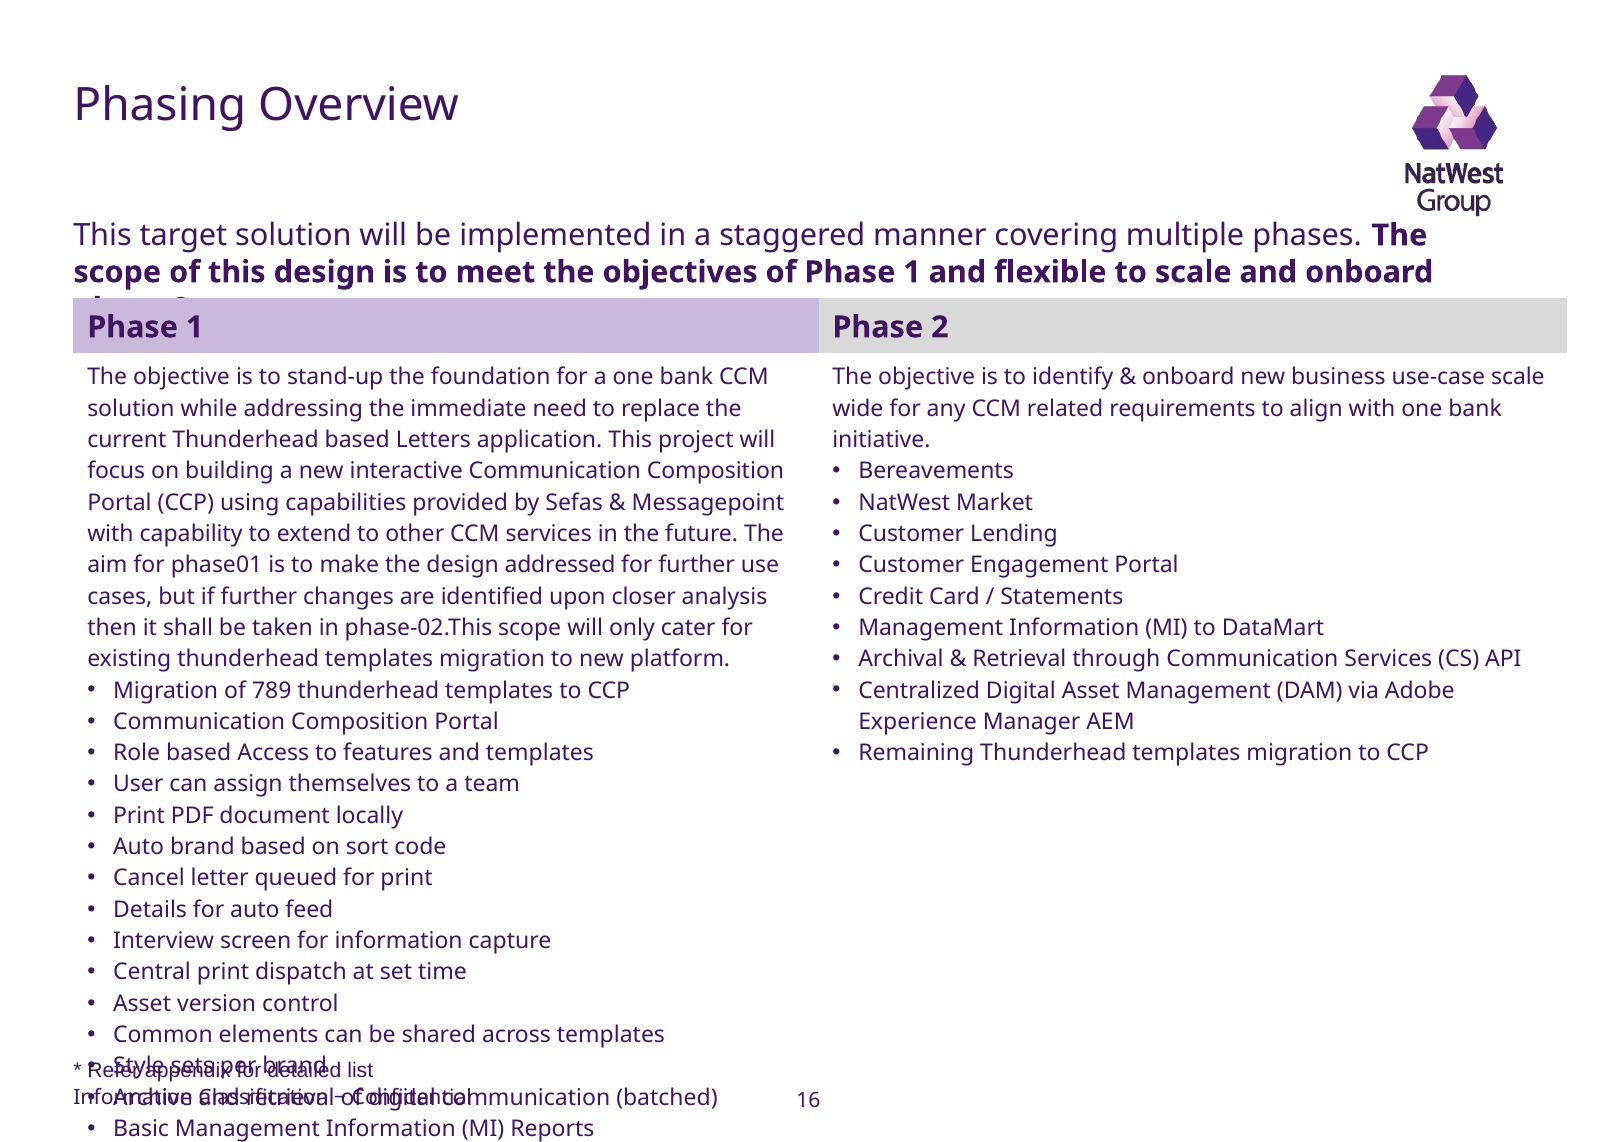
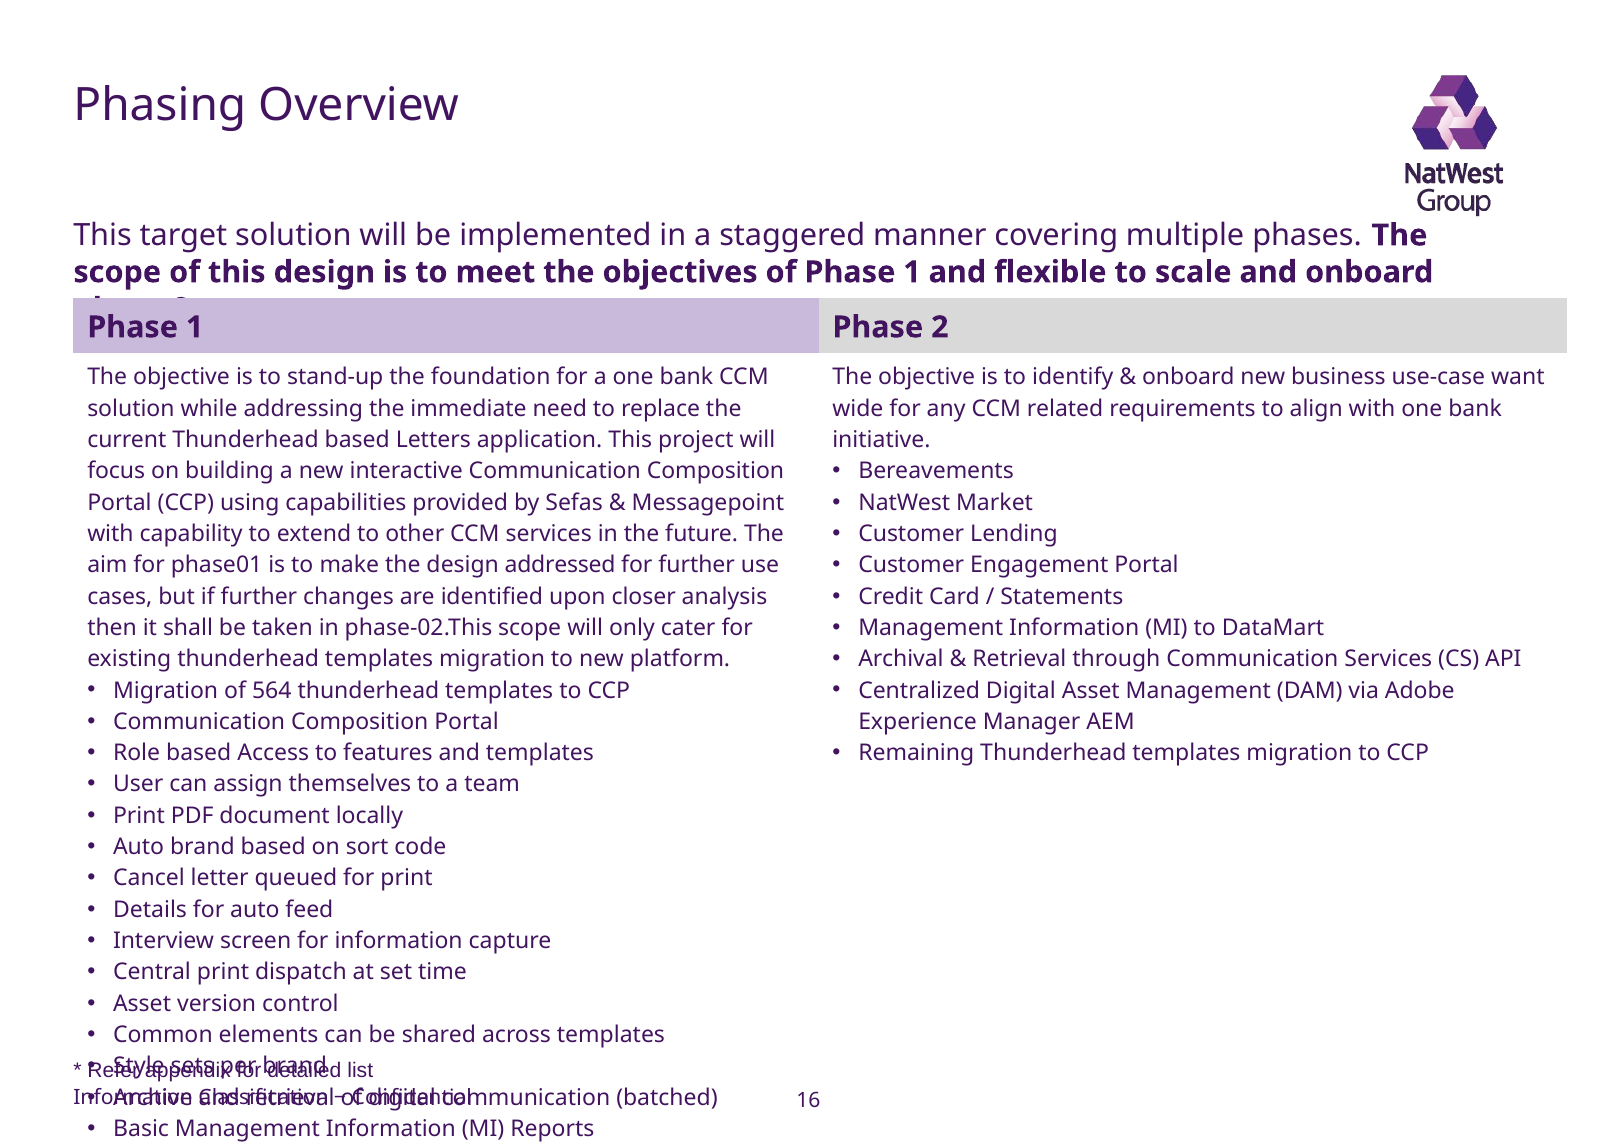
use-case scale: scale -> want (1518, 377)
789: 789 -> 564 (272, 691)
